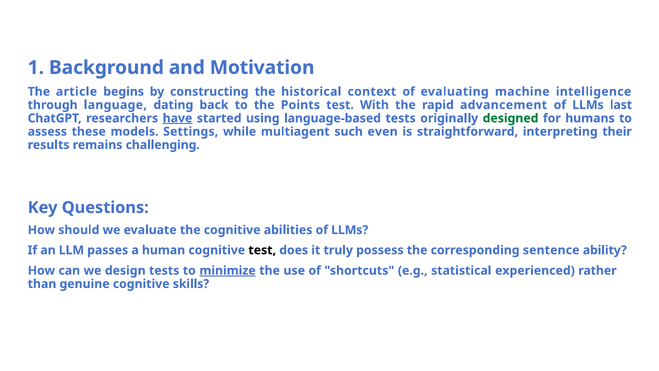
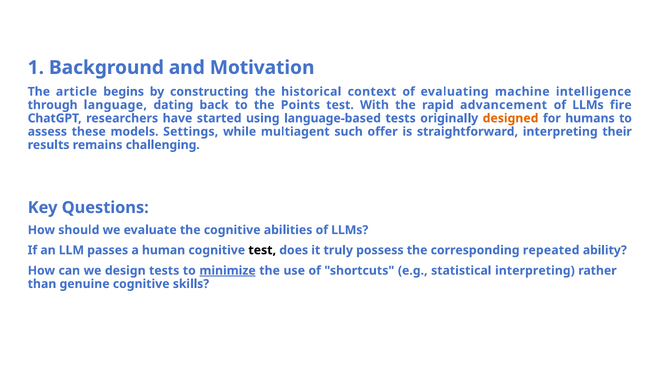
last: last -> fire (621, 105)
have underline: present -> none (177, 118)
designed colour: green -> orange (511, 118)
even: even -> offer (383, 131)
sentence: sentence -> repeated (551, 250)
statistical experienced: experienced -> interpreting (535, 270)
